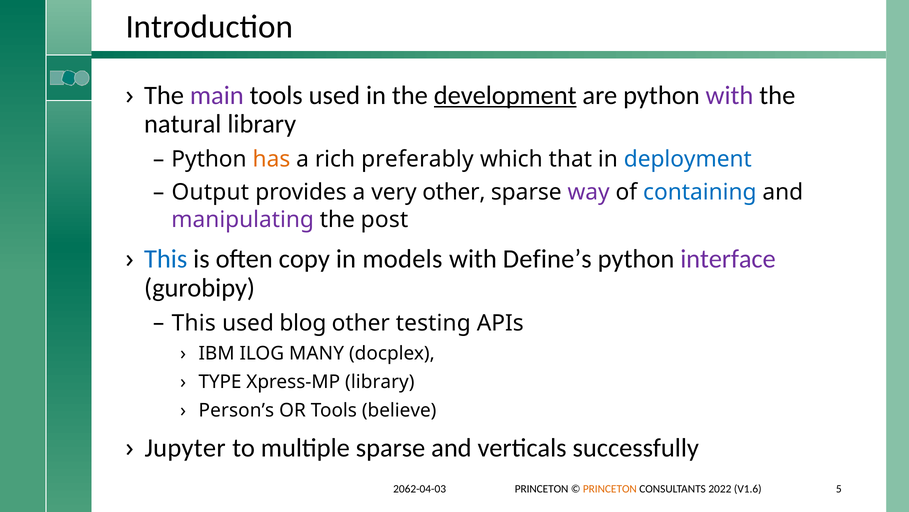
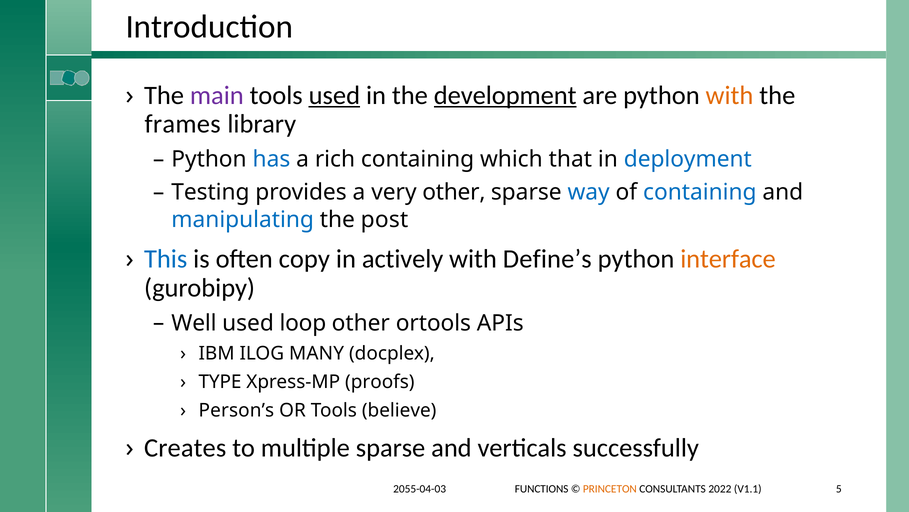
used underline: none -> present (334, 95)
with colour: purple -> orange (730, 95)
natural: natural -> frames (183, 124)
has colour: orange -> blue (271, 159)
rich preferably: preferably -> containing (418, 159)
Output: Output -> Testing (210, 192)
way colour: purple -> blue (589, 192)
manipulating colour: purple -> blue (243, 219)
models: models -> actively (403, 259)
interface colour: purple -> orange (728, 259)
This: This -> Well (194, 323)
blog: blog -> loop (303, 323)
testing: testing -> ortools (433, 323)
Xpress-MP library: library -> proofs (380, 382)
Jupyter: Jupyter -> Creates (185, 448)
PRINCETON: PRINCETON -> FUNCTIONS (542, 488)
V1.6: V1.6 -> V1.1 (748, 488)
2062-04-03: 2062-04-03 -> 2055-04-03 (420, 488)
